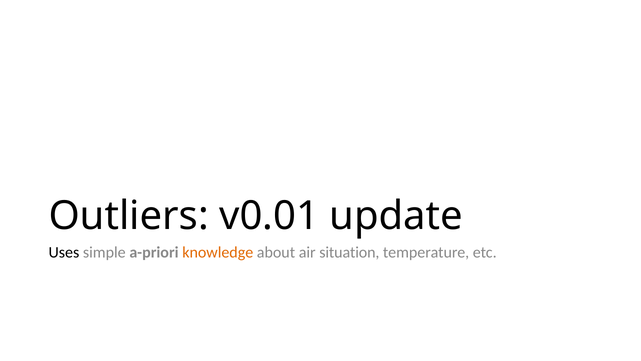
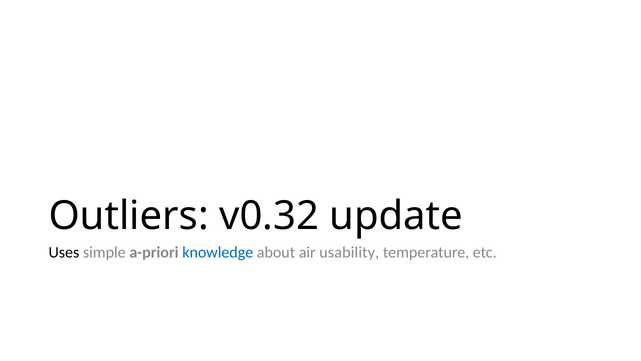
v0.01: v0.01 -> v0.32 (269, 216)
knowledge colour: orange -> blue (218, 252)
situation: situation -> usability (349, 252)
